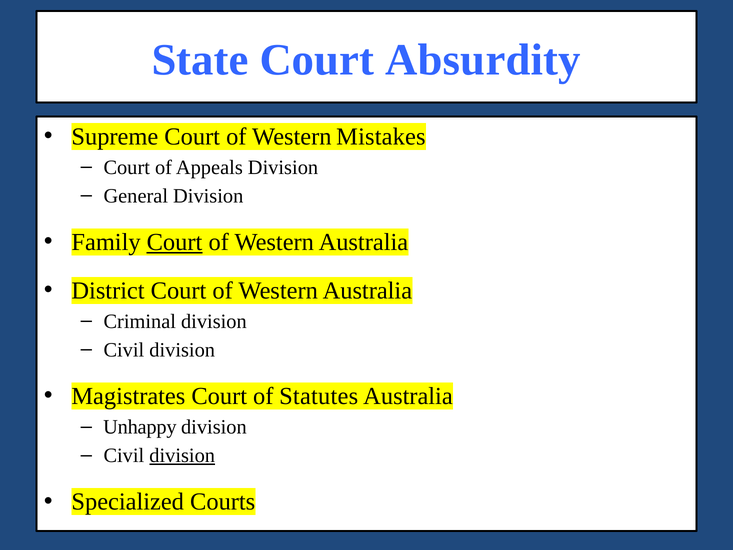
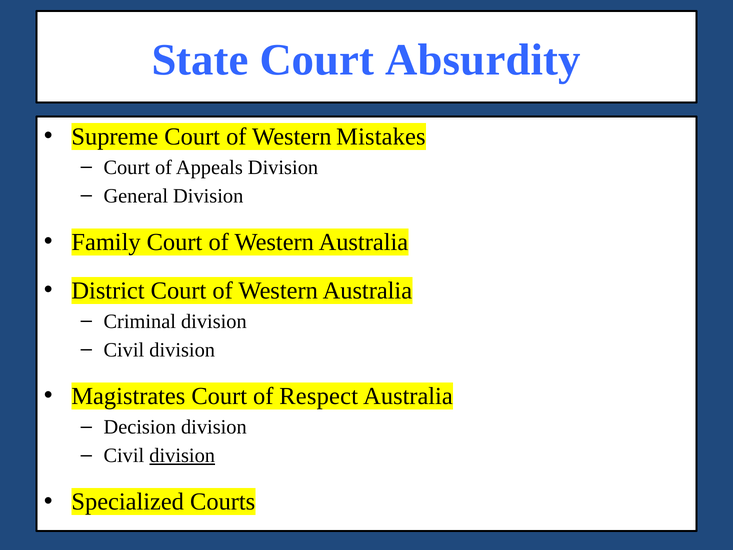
Court underline: present -> none (175, 242)
Statutes: Statutes -> Respect (319, 396)
Unhappy: Unhappy -> Decision (140, 427)
